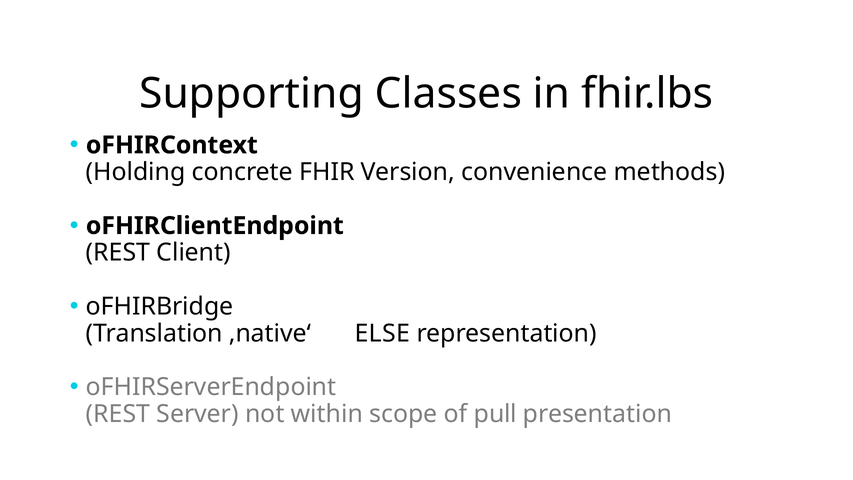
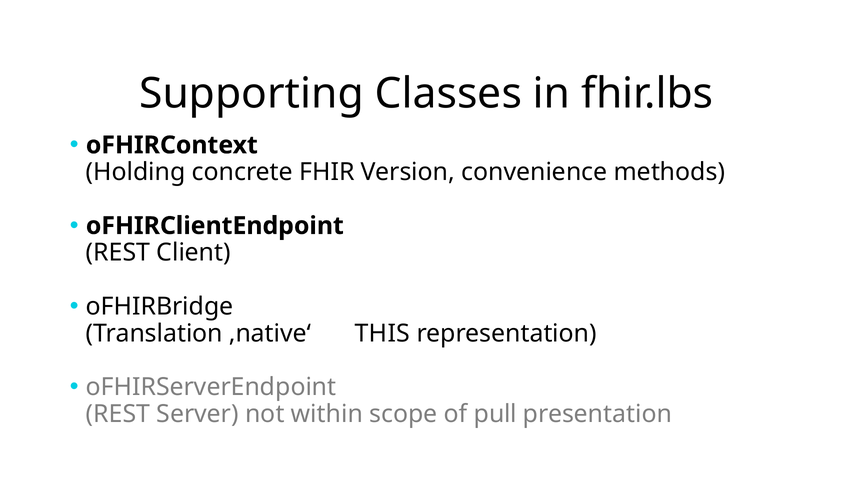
ELSE: ELSE -> THIS (382, 333)
